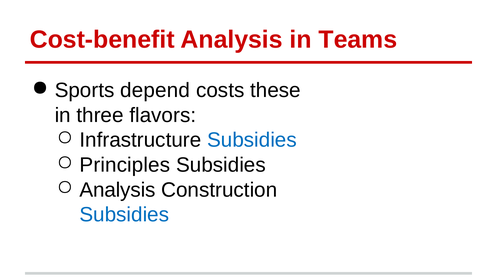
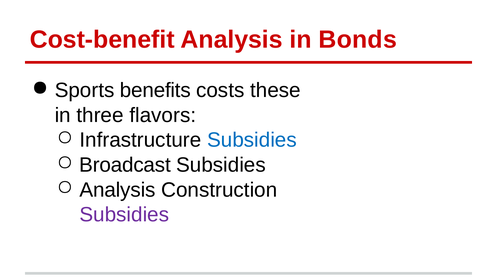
Teams: Teams -> Bonds (358, 40)
depend: depend -> benefits (155, 90)
Principles: Principles -> Broadcast (125, 165)
Subsidies colour: blue -> purple (124, 214)
